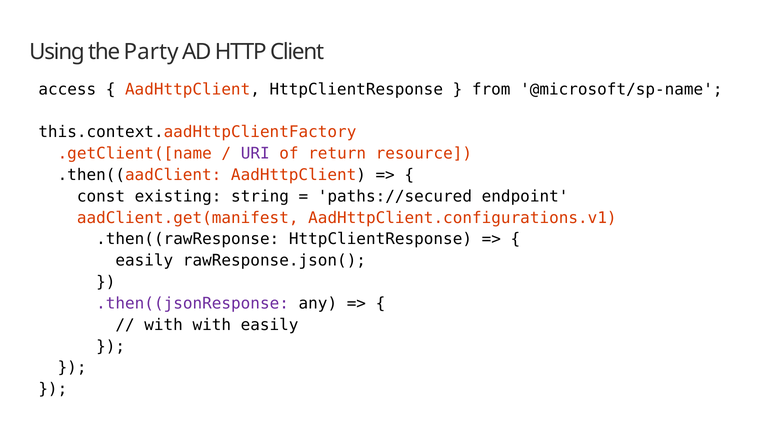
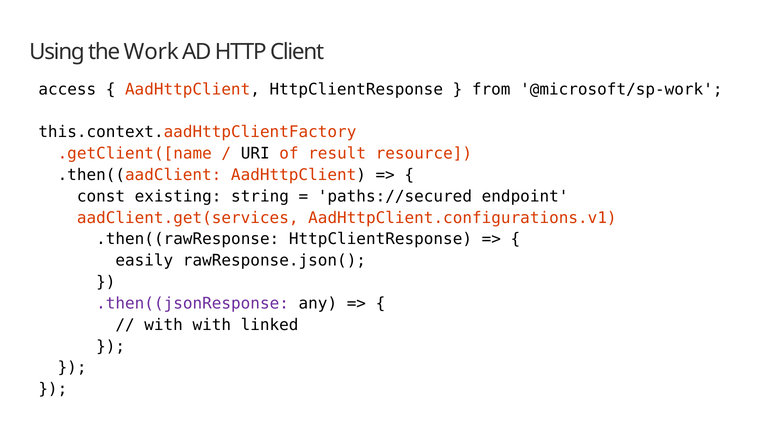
Party: Party -> Work (151, 52)
@microsoft/sp-name: @microsoft/sp-name -> @microsoft/sp-work (621, 89)
URI colour: purple -> black (255, 153)
return: return -> result (337, 153)
aadClient.get(manifest: aadClient.get(manifest -> aadClient.get(services (188, 218)
with easily: easily -> linked (270, 325)
